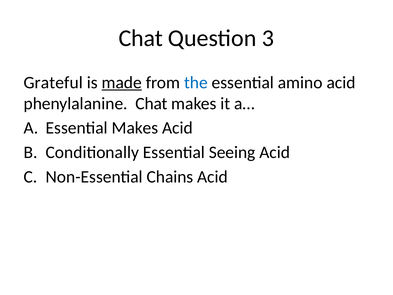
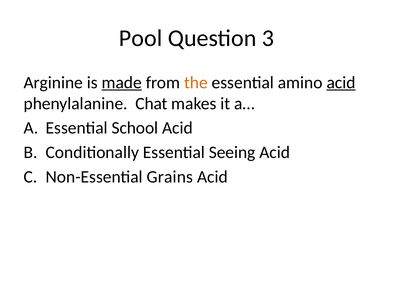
Chat: Chat -> Pool (141, 38)
Grateful: Grateful -> Arginine (53, 82)
the colour: blue -> orange (196, 82)
acid underline: none -> present (341, 82)
Essential Makes: Makes -> School (135, 128)
Chains: Chains -> Grains (170, 177)
